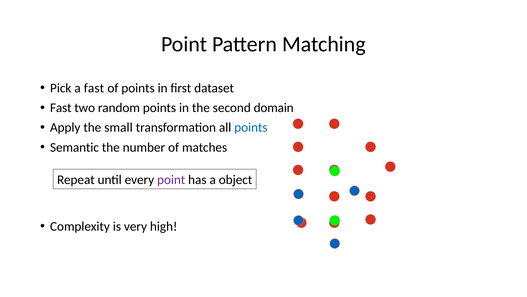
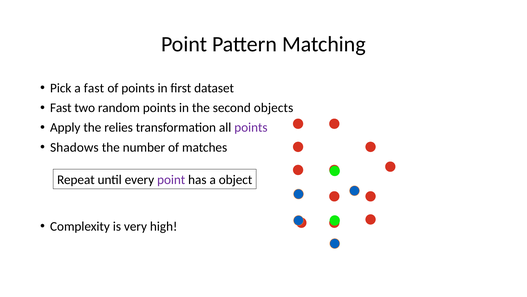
domain: domain -> objects (274, 108)
small: small -> relies (119, 127)
points colour: blue -> purple (251, 127)
Semantic: Semantic -> Shadows (74, 147)
